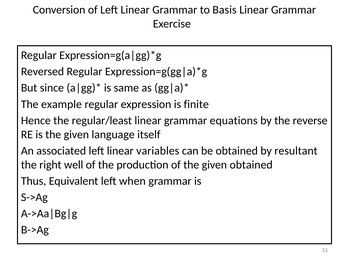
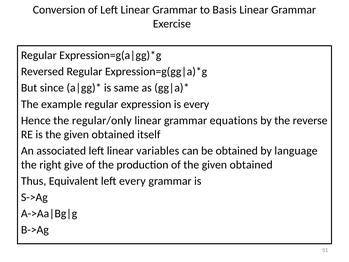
is finite: finite -> every (196, 104)
regular/least: regular/least -> regular/only (102, 120)
is the given language: language -> obtained (113, 134)
resultant: resultant -> language (296, 151)
well: well -> give (74, 165)
left when: when -> every (132, 181)
